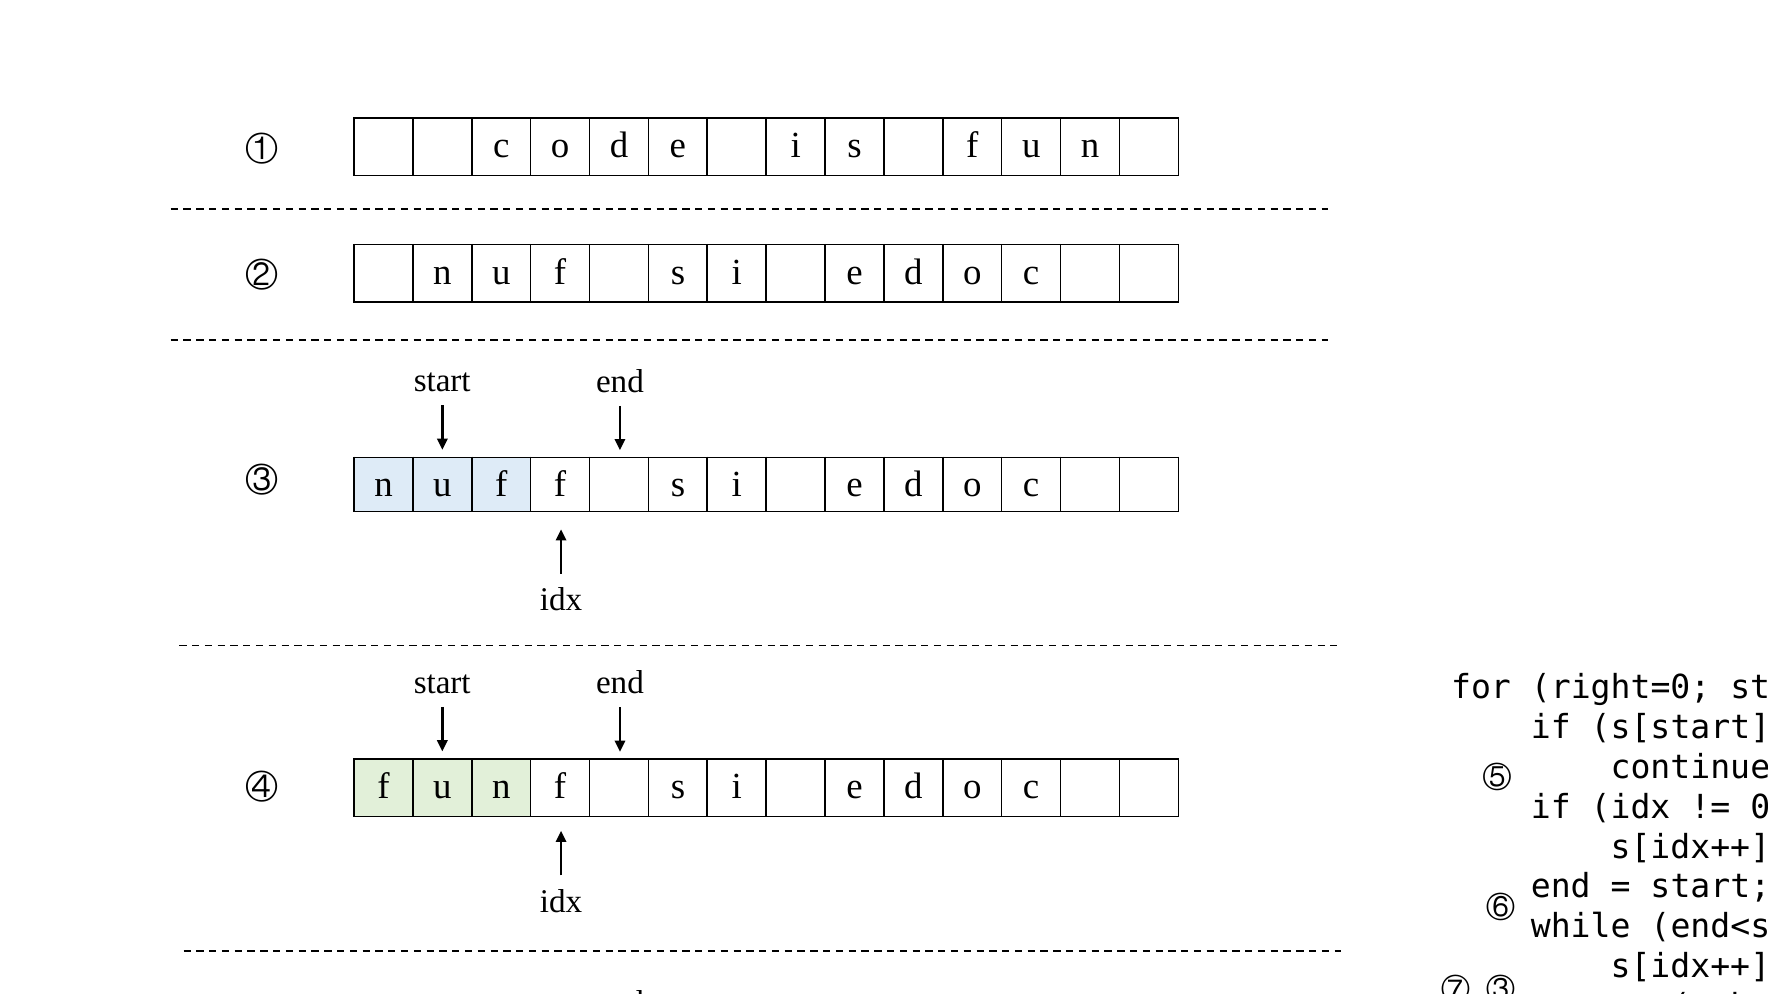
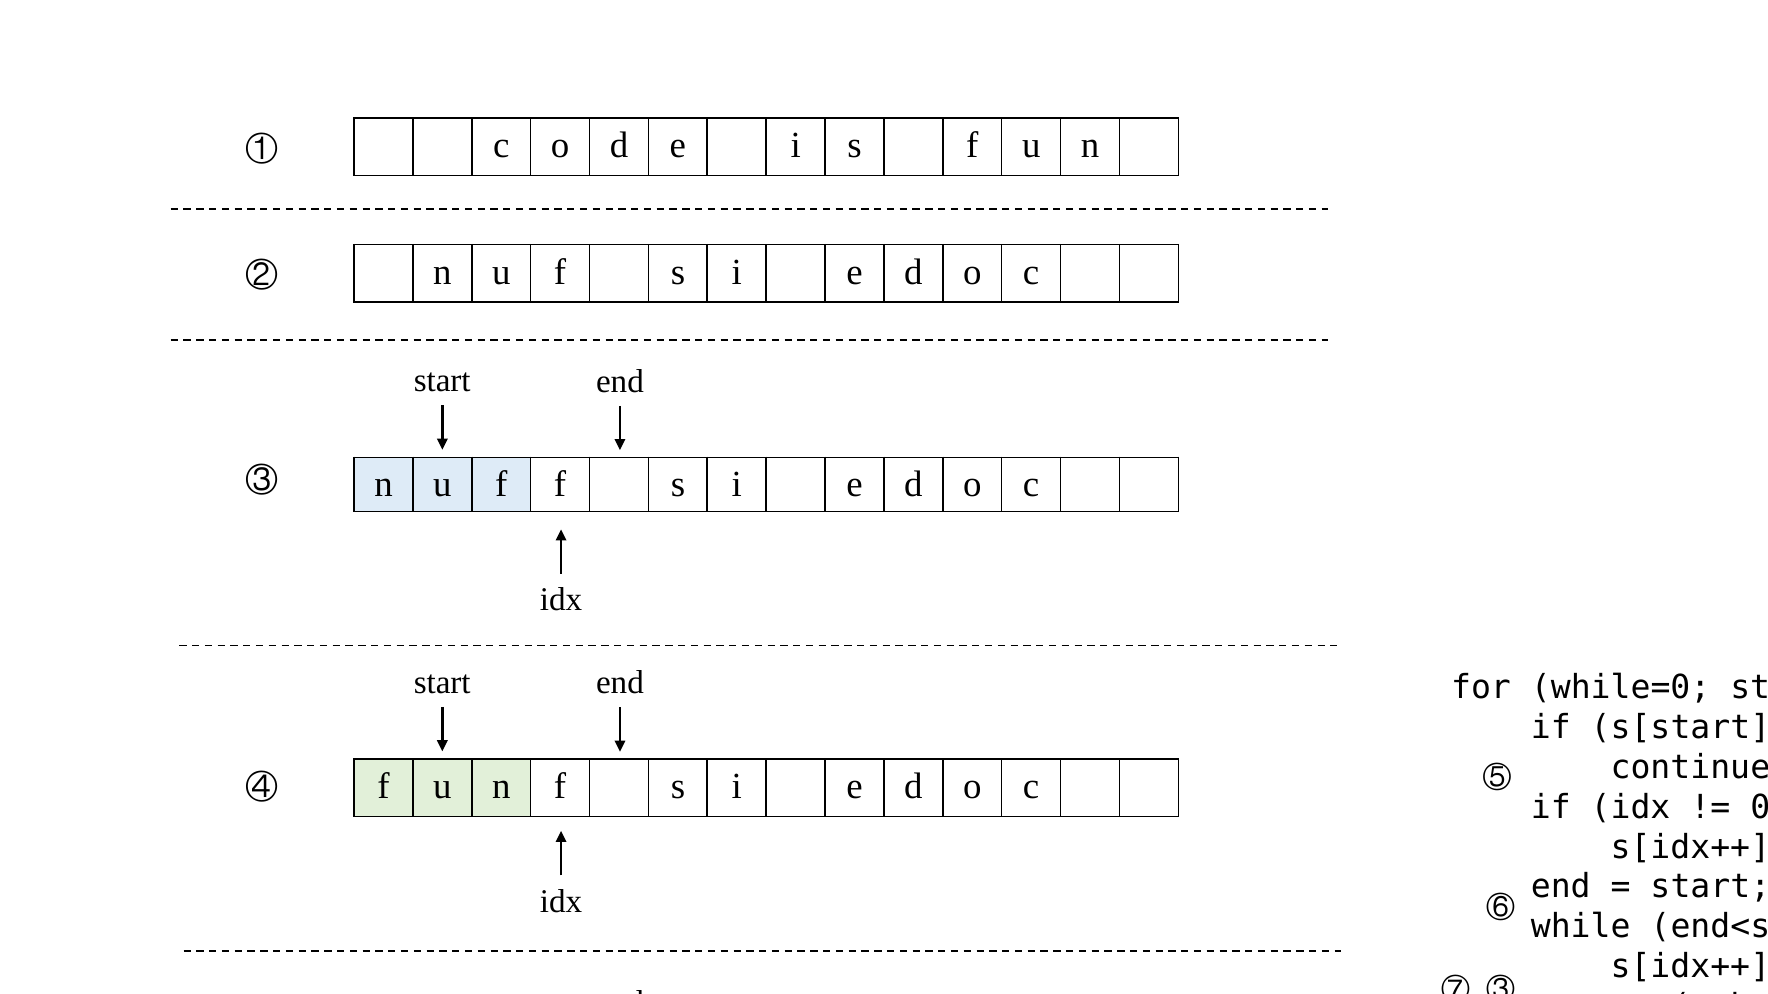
right=0: right=0 -> while=0 (1621, 688)
